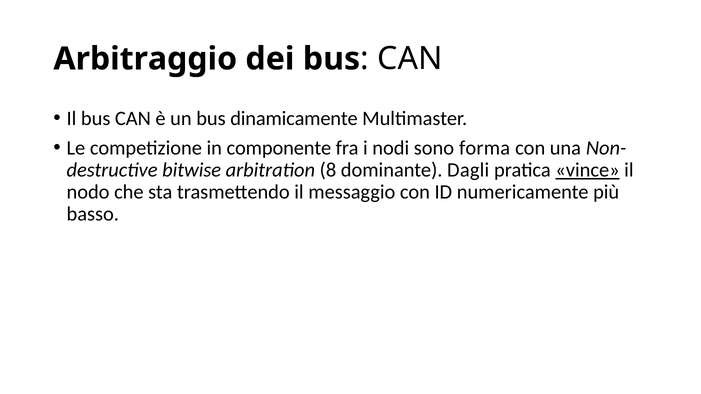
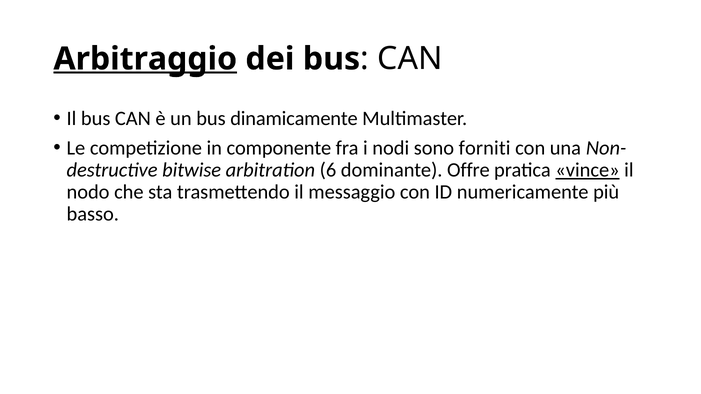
Arbitraggio underline: none -> present (145, 59)
forma: forma -> forniti (485, 148)
8: 8 -> 6 (328, 170)
Dagli: Dagli -> Offre (468, 170)
